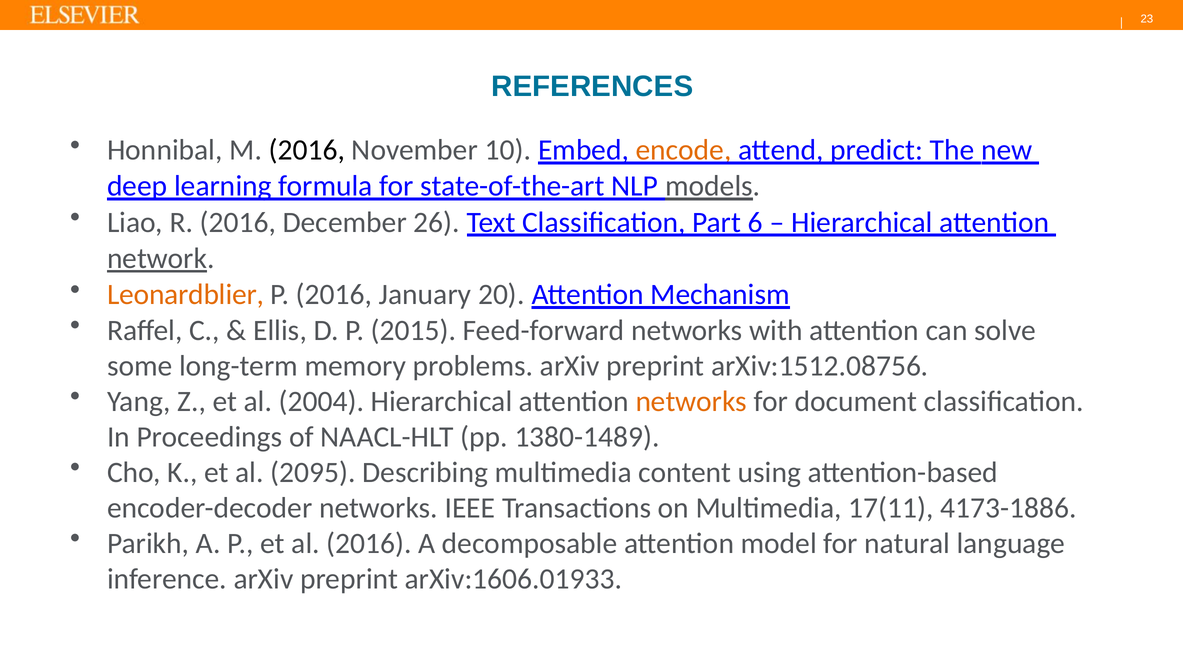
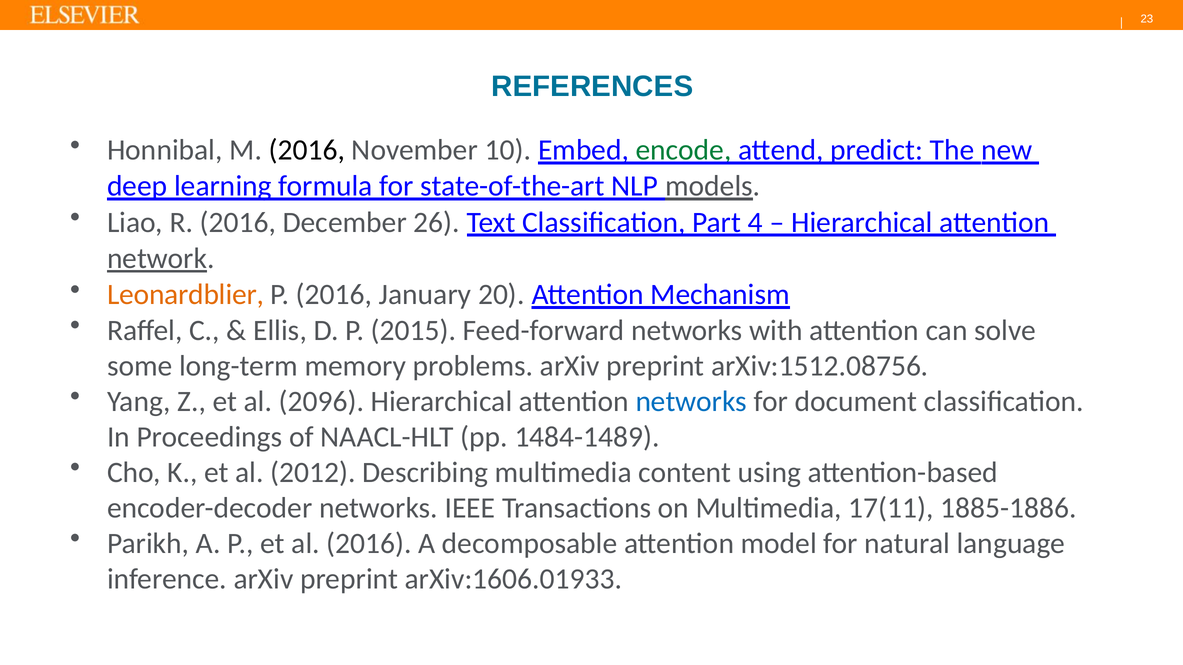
encode colour: orange -> green (684, 150)
6: 6 -> 4 (755, 222)
2004: 2004 -> 2096 (322, 402)
networks colour: orange -> blue (691, 402)
1380-1489: 1380-1489 -> 1484-1489 (587, 437)
2095: 2095 -> 2012 (313, 473)
4173-1886: 4173-1886 -> 1885-1886 (1008, 508)
